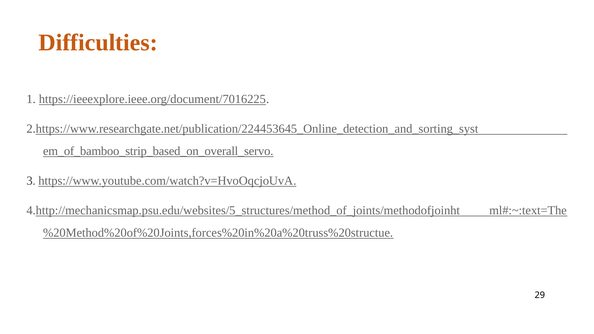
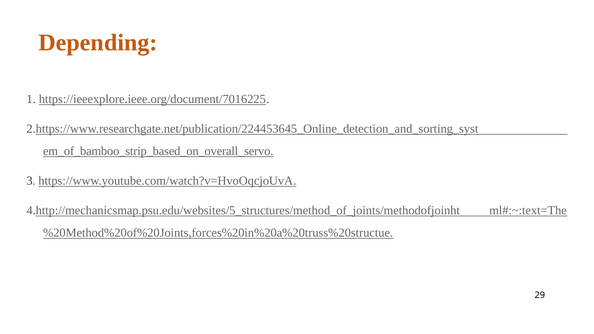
Difficulties: Difficulties -> Depending (98, 43)
